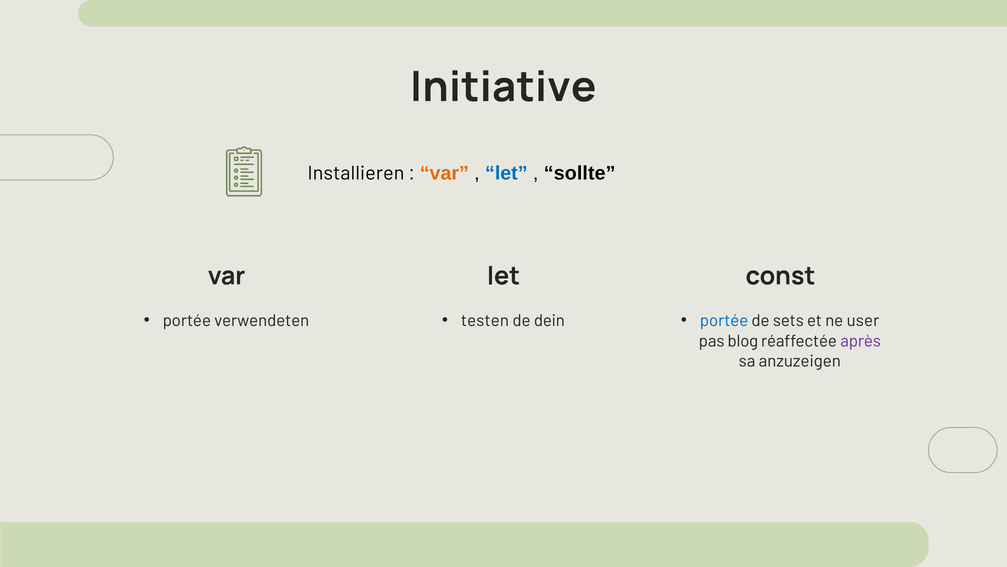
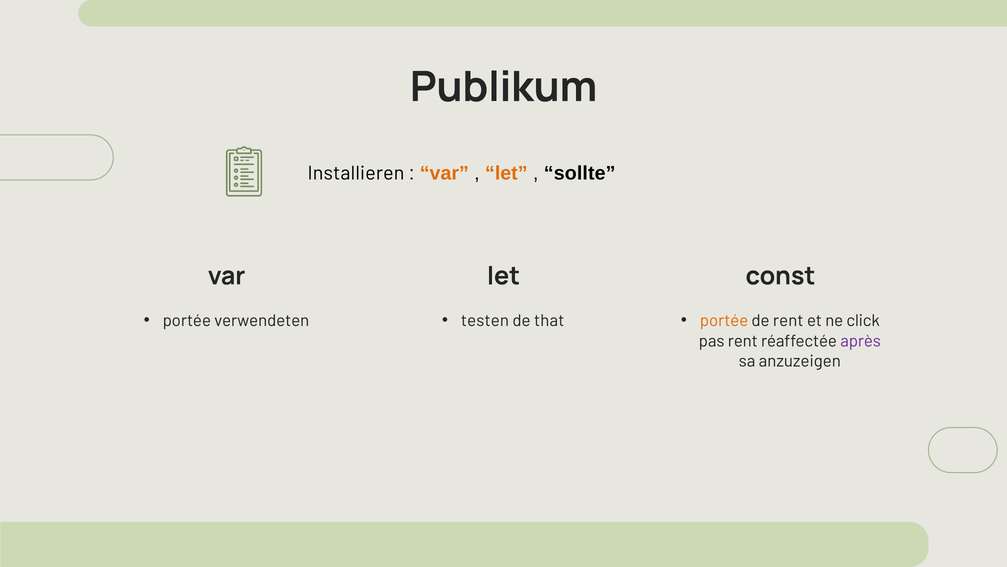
Initiative: Initiative -> Publikum (504, 87)
let colour: blue -> orange (506, 173)
dein: dein -> that (549, 321)
portée colour: blue -> orange (724, 321)
de sets: sets -> rent (788, 321)
user: user -> click (863, 321)
pas blog: blog -> rent (743, 341)
